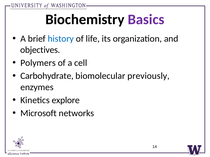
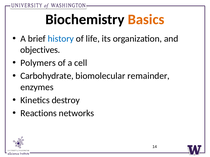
Basics colour: purple -> orange (146, 20)
previously: previously -> remainder (149, 76)
explore: explore -> destroy (66, 100)
Microsoft: Microsoft -> Reactions (39, 114)
